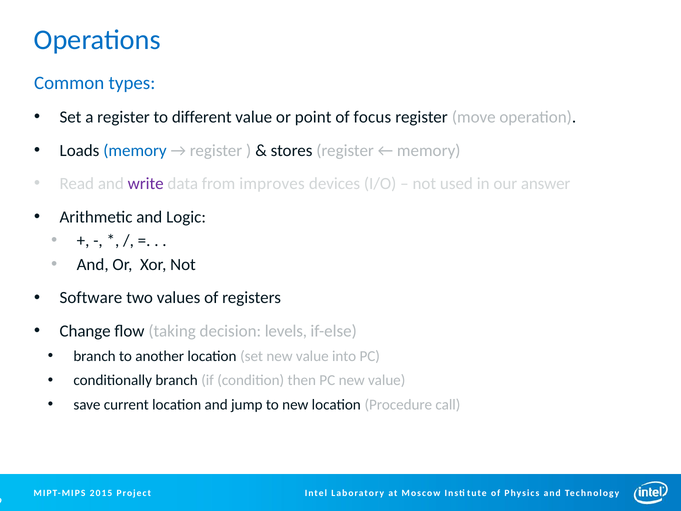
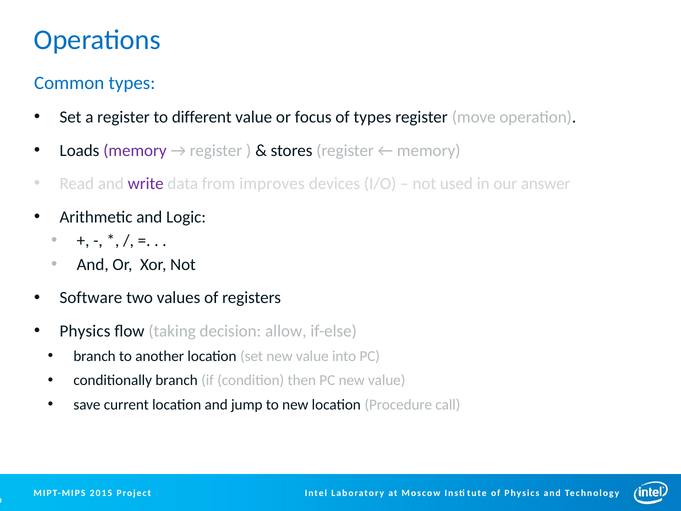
point: point -> focus (313, 117)
of focus: focus -> types (372, 117)
memory colour: blue -> purple (135, 150)
Change: Change -> Physics (85, 331)
levels: levels -> allow (286, 331)
